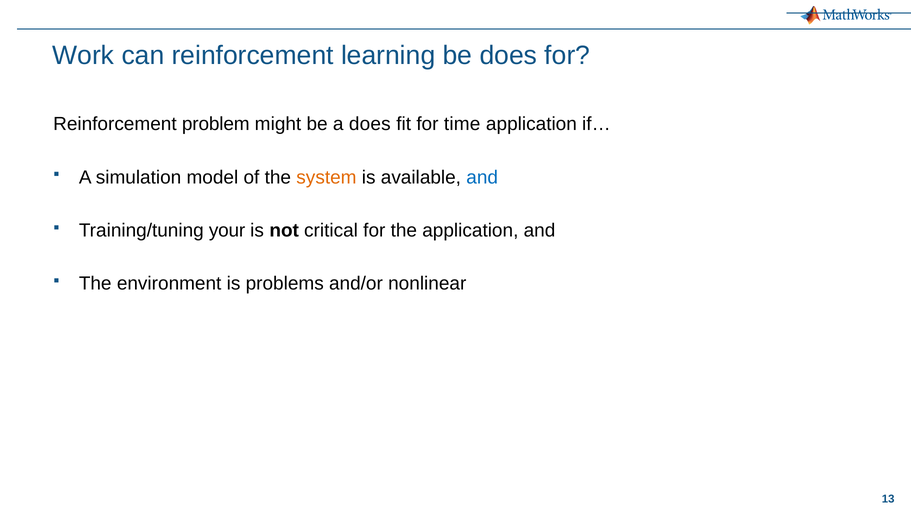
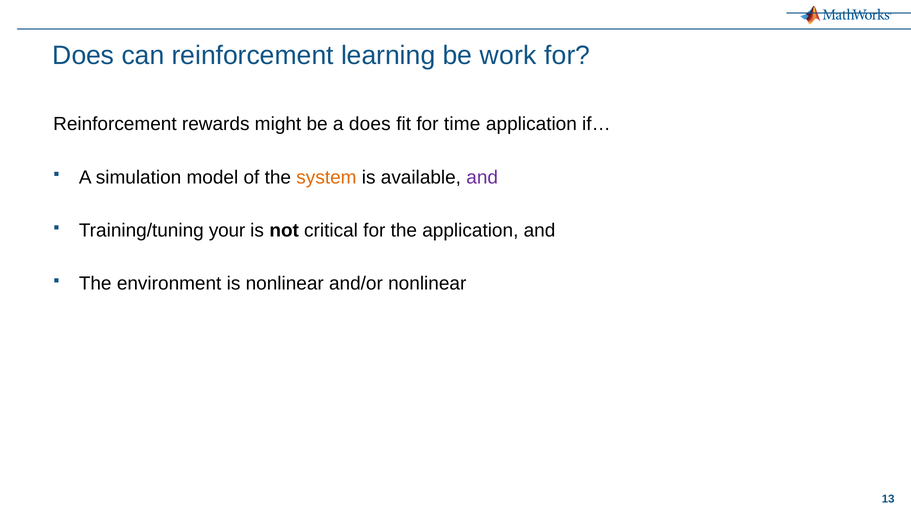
Work: Work -> Does (83, 55)
be does: does -> work (508, 55)
problem: problem -> rewards (216, 124)
and colour: blue -> purple (482, 177)
is problems: problems -> nonlinear (285, 284)
